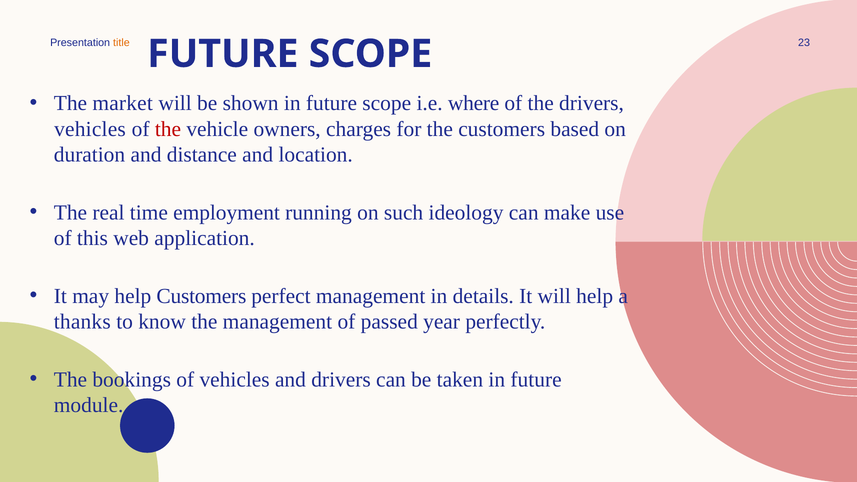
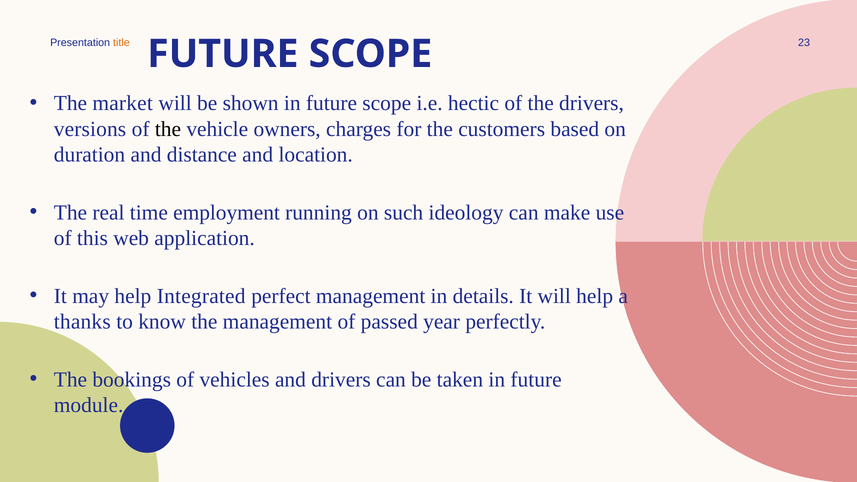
where: where -> hectic (474, 103)
vehicles: vehicles -> versions (90, 129)
the colour: red -> black (168, 129)
help Customers: Customers -> Integrated (201, 296)
